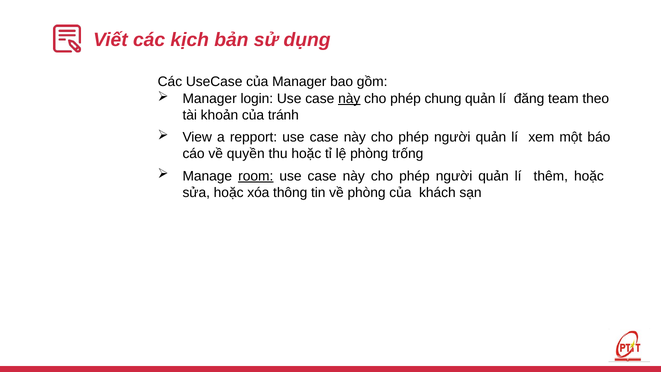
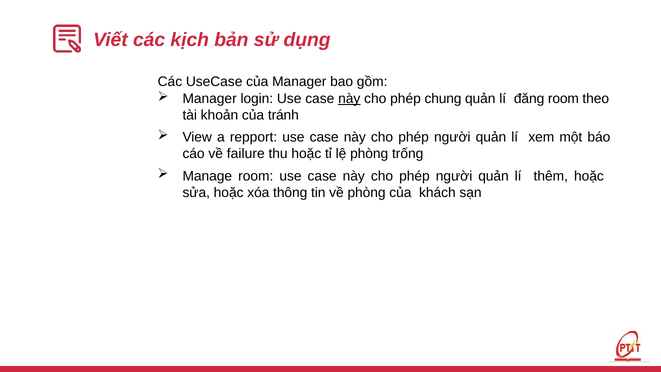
đăng team: team -> room (563, 99)
quyền: quyền -> failure (246, 154)
room underline: present -> none (256, 176)
